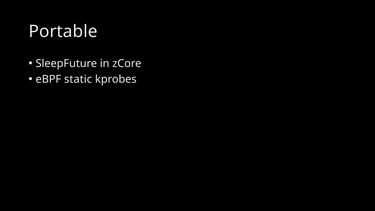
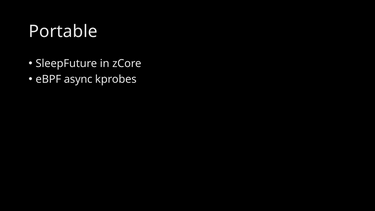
static: static -> async (78, 79)
